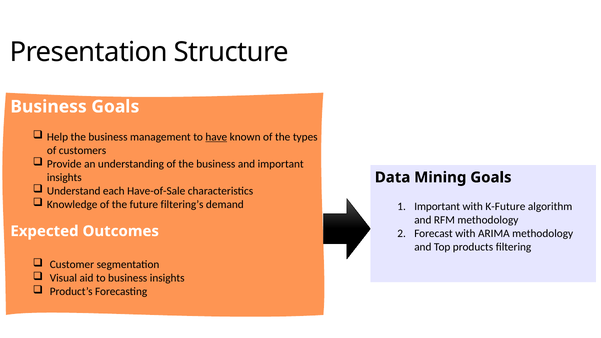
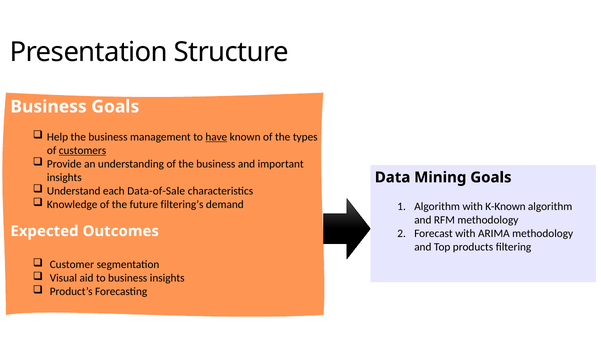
customers underline: none -> present (83, 151)
Have-of-Sale: Have-of-Sale -> Data-of-Sale (156, 191)
Important: Important -> Algorithm (437, 206)
K-Future: K-Future -> K-Known (505, 206)
